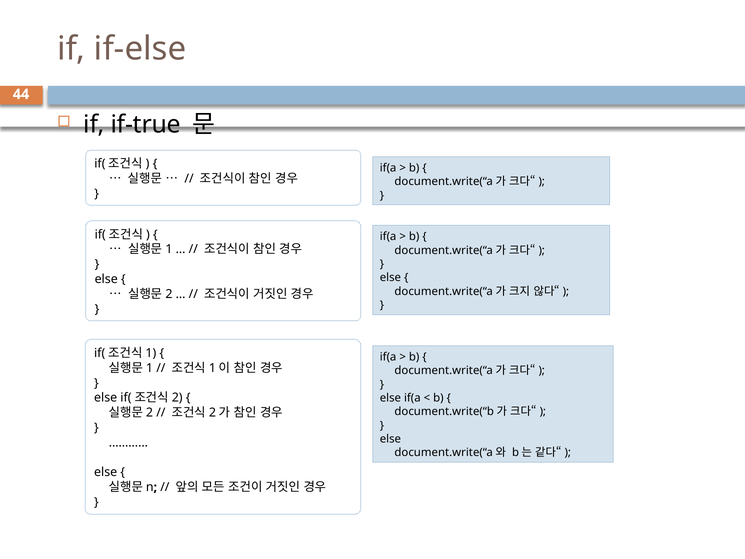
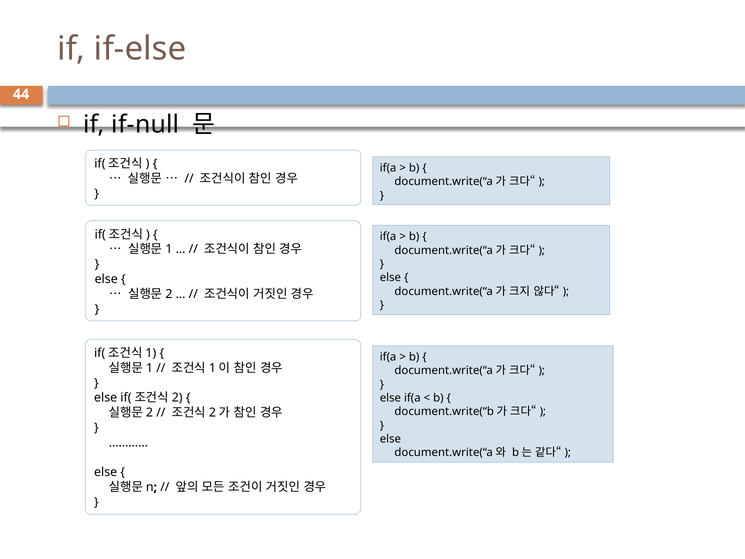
if-true: if-true -> if-null (145, 125)
